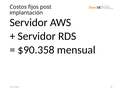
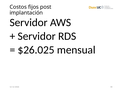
$90.358: $90.358 -> $26.025 (36, 50)
